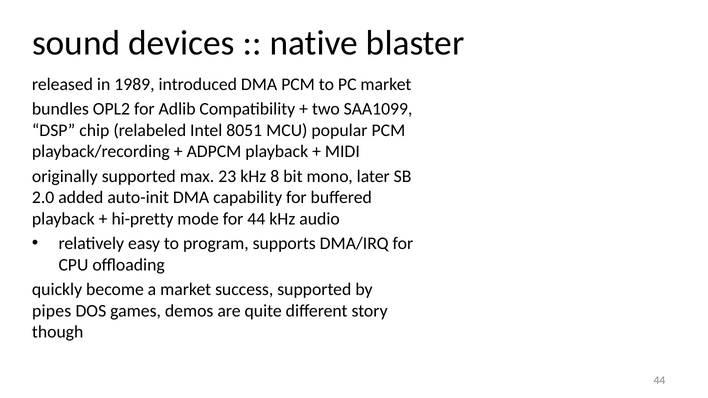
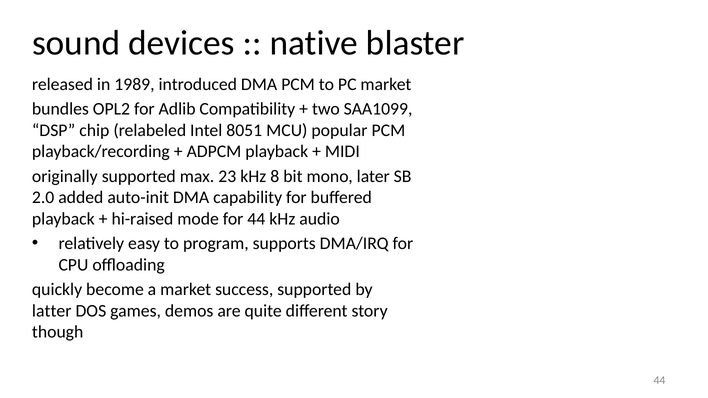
hi-pretty: hi-pretty -> hi-raised (142, 219)
pipes: pipes -> latter (52, 311)
